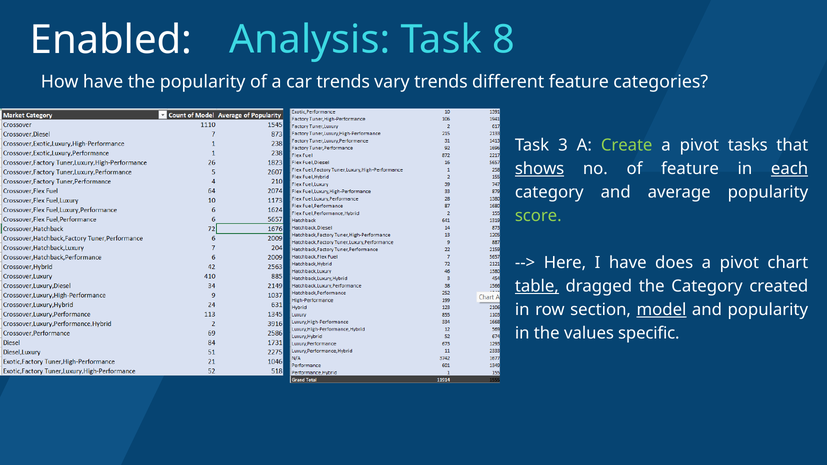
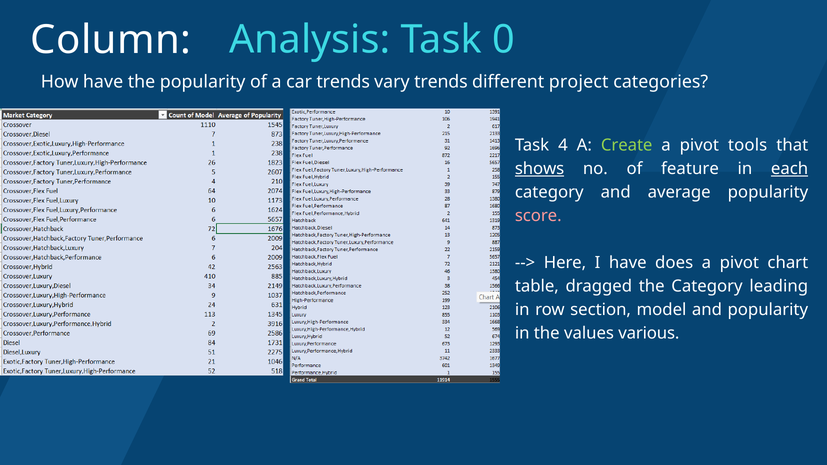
Enabled: Enabled -> Column (111, 40)
8: 8 -> 0 (503, 40)
different feature: feature -> project (579, 82)
3: 3 -> 4 (563, 145)
tasks: tasks -> tools (748, 145)
score colour: light green -> pink (538, 216)
table underline: present -> none (537, 286)
created: created -> leading (779, 286)
model underline: present -> none (661, 310)
specific: specific -> various (649, 333)
